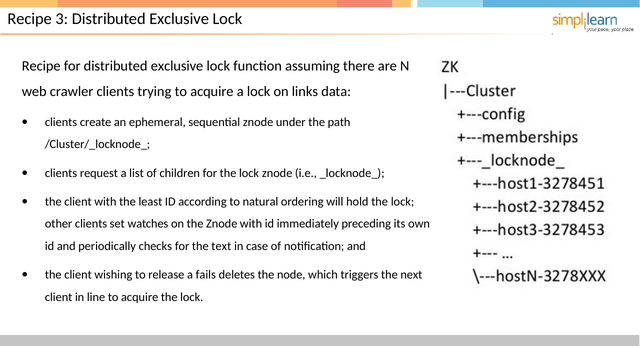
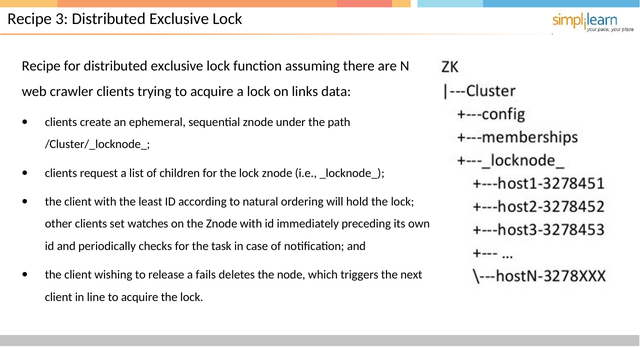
text: text -> task (221, 246)
